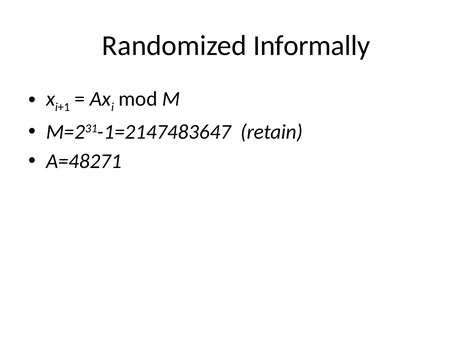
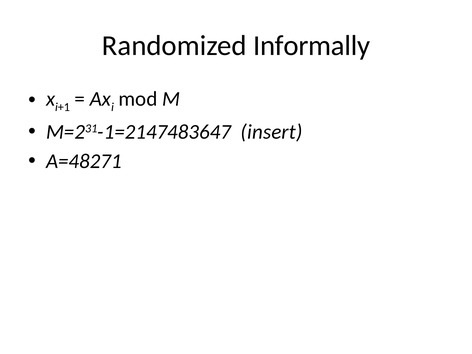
retain: retain -> insert (272, 132)
